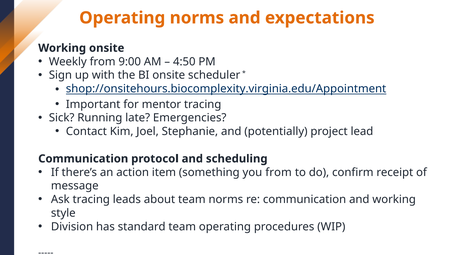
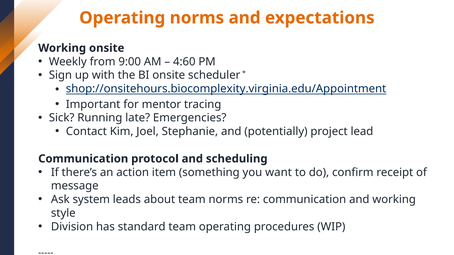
4:50: 4:50 -> 4:60 (184, 62)
you from: from -> want (279, 173)
Ask tracing: tracing -> system (91, 200)
